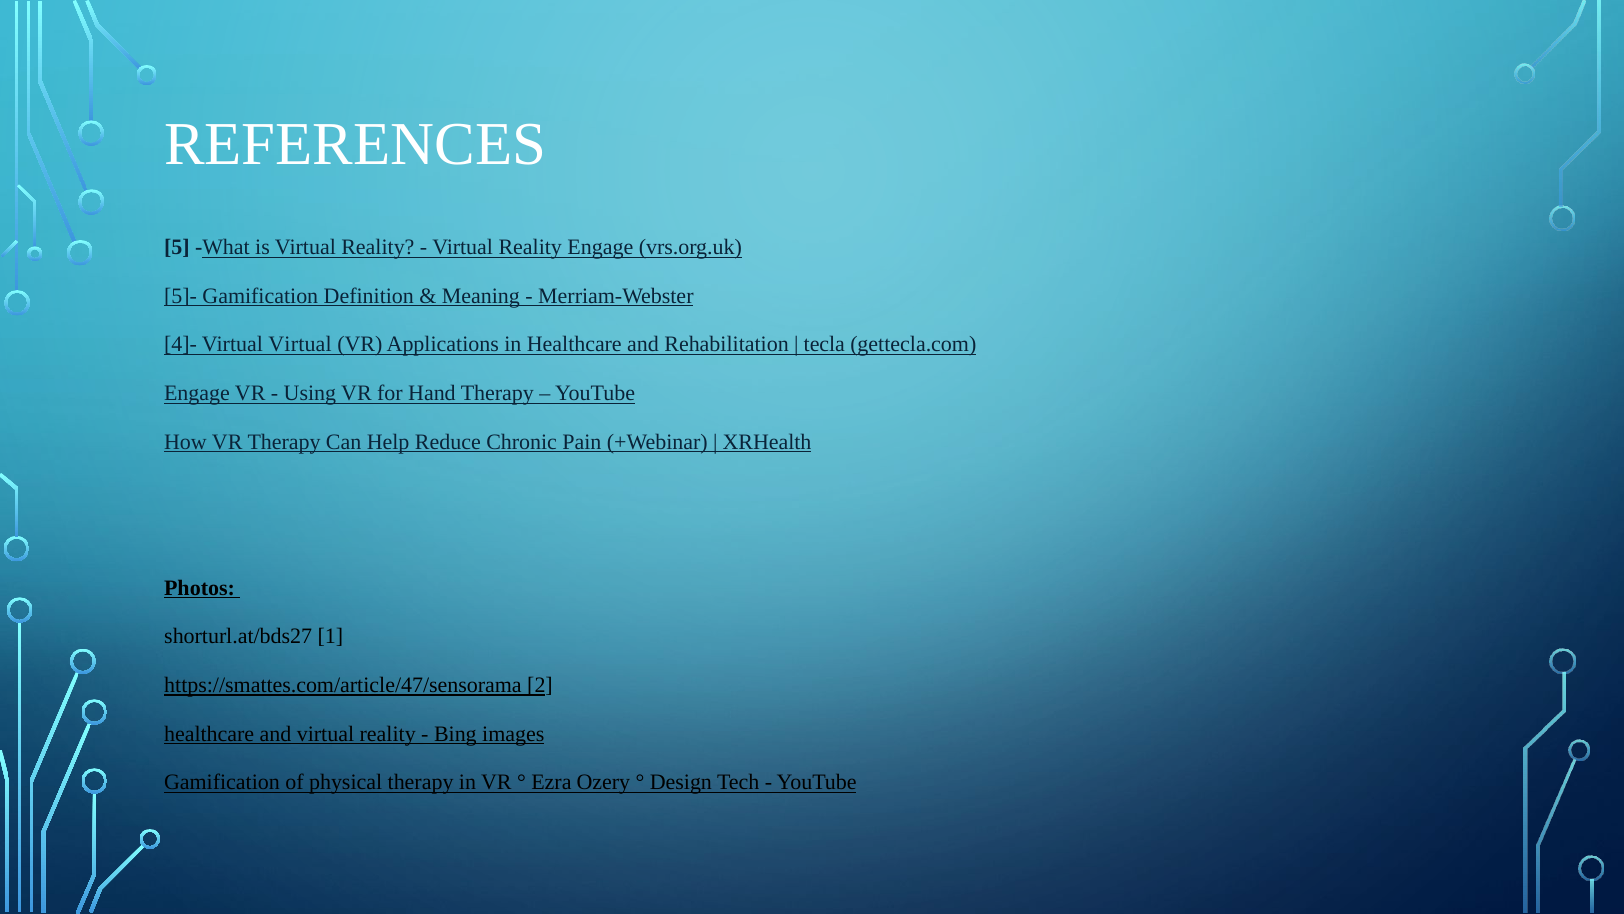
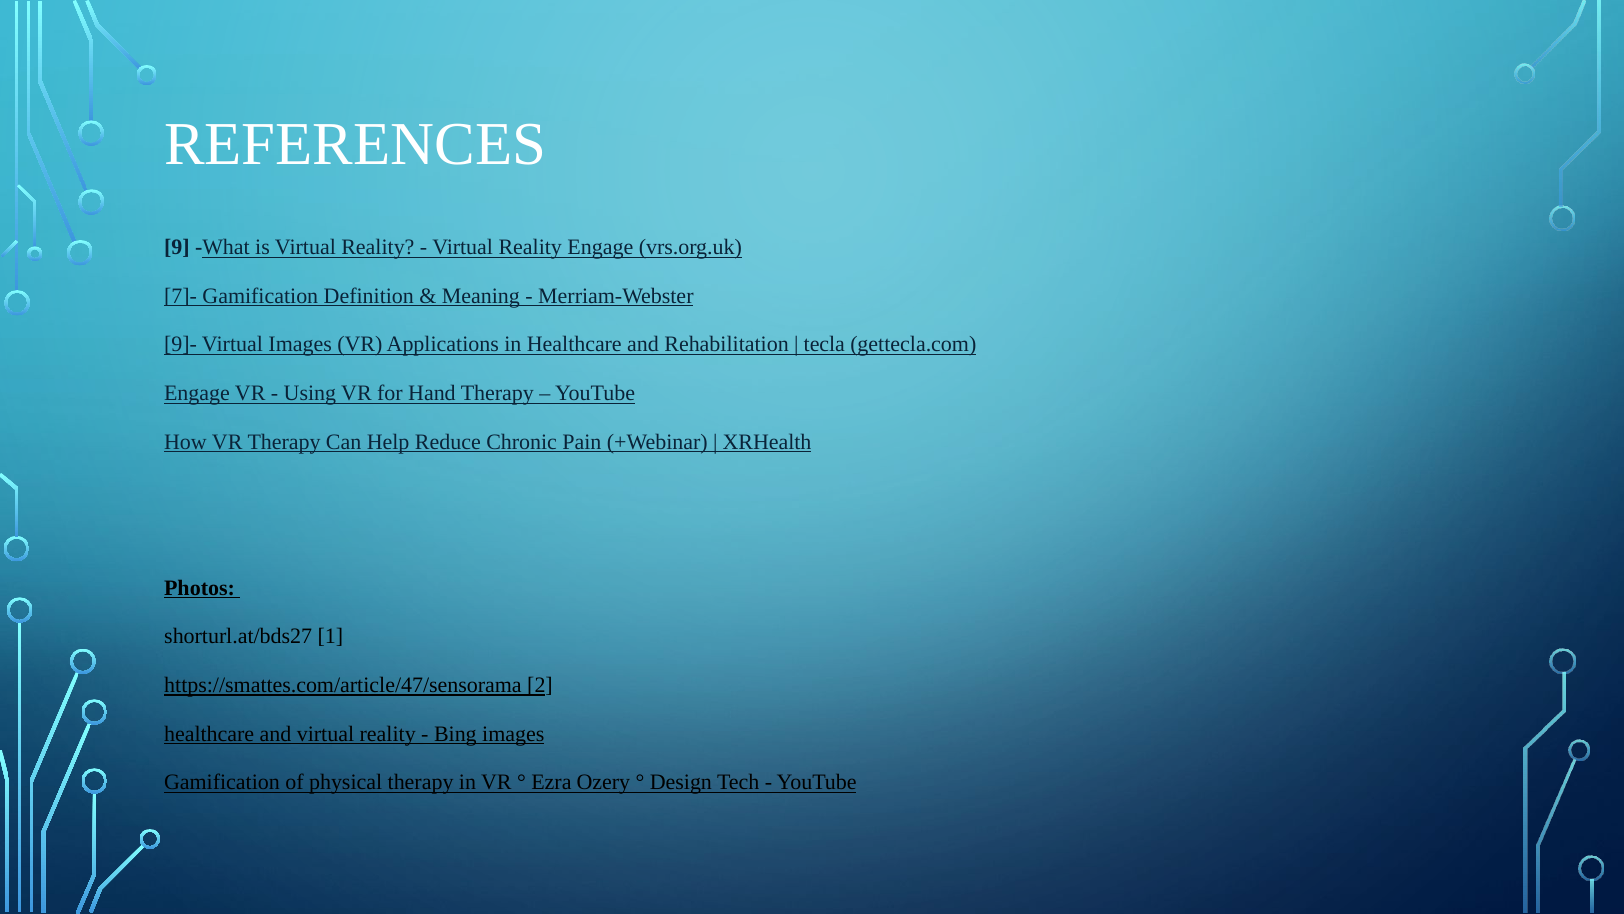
5: 5 -> 9 (177, 247)
5]-: 5]- -> 7]- (181, 296)
4]-: 4]- -> 9]- (181, 344)
Virtual Virtual: Virtual -> Images (300, 344)
